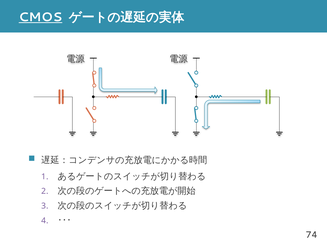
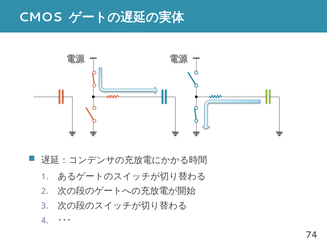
CMOS underline: present -> none (41, 17)
